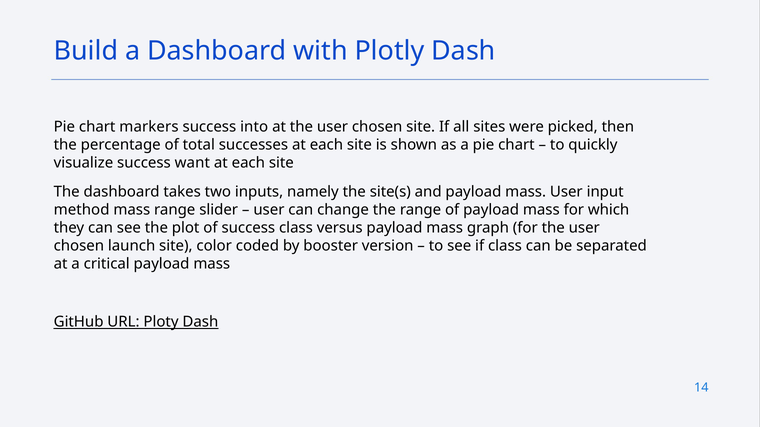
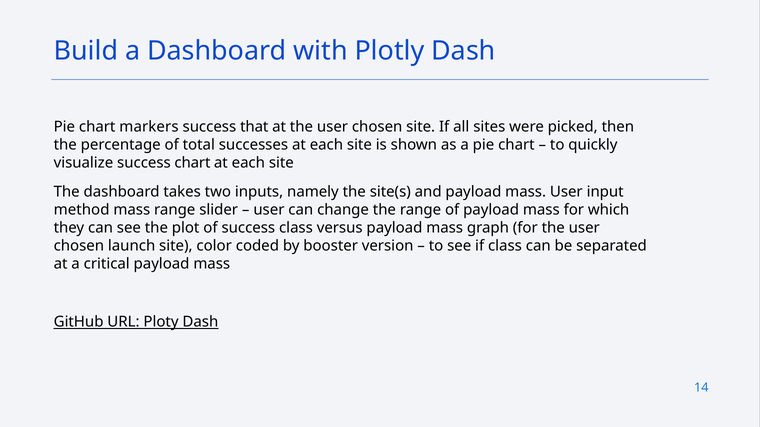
into: into -> that (254, 127)
success want: want -> chart (192, 163)
